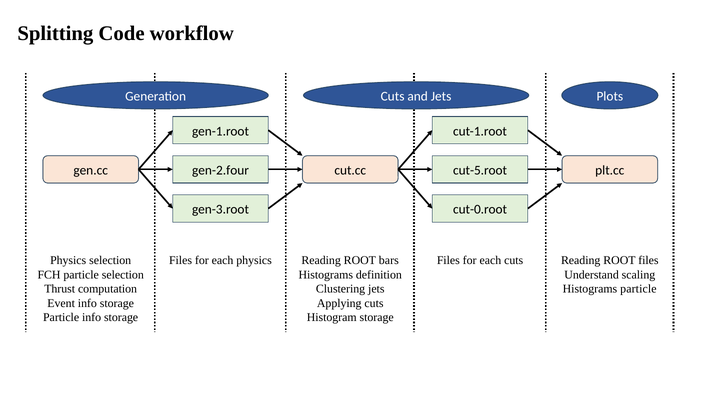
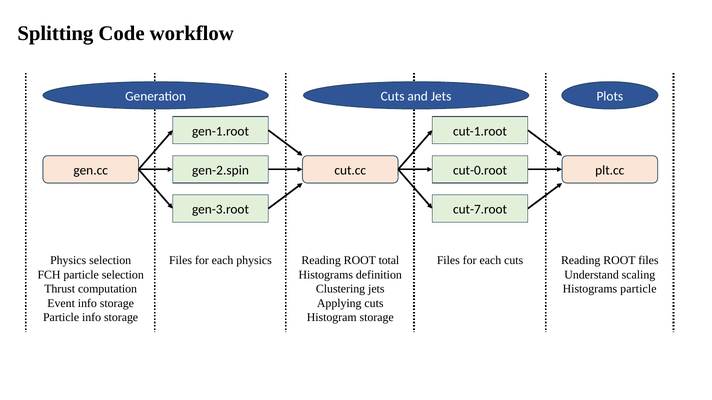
gen-2.four: gen-2.four -> gen-2.spin (220, 171)
cut-5.root: cut-5.root -> cut-0.root (480, 171)
cut-0.root: cut-0.root -> cut-7.root (480, 210)
bars: bars -> total (389, 261)
